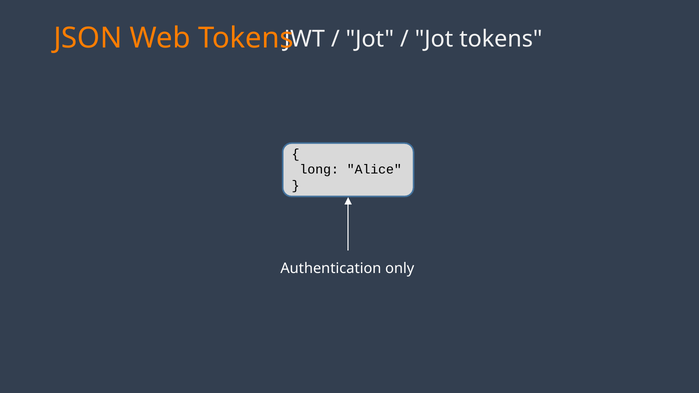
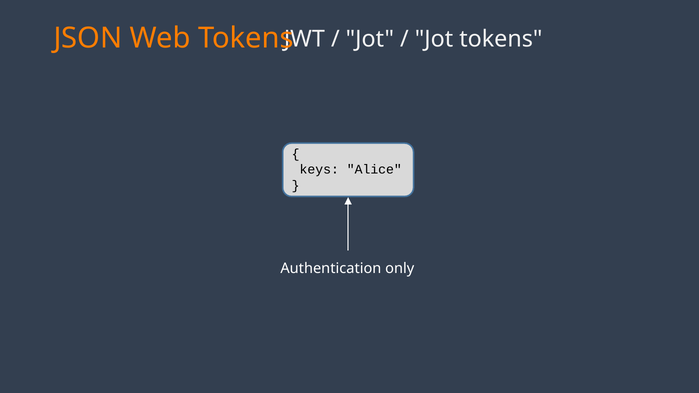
long: long -> keys (319, 170)
